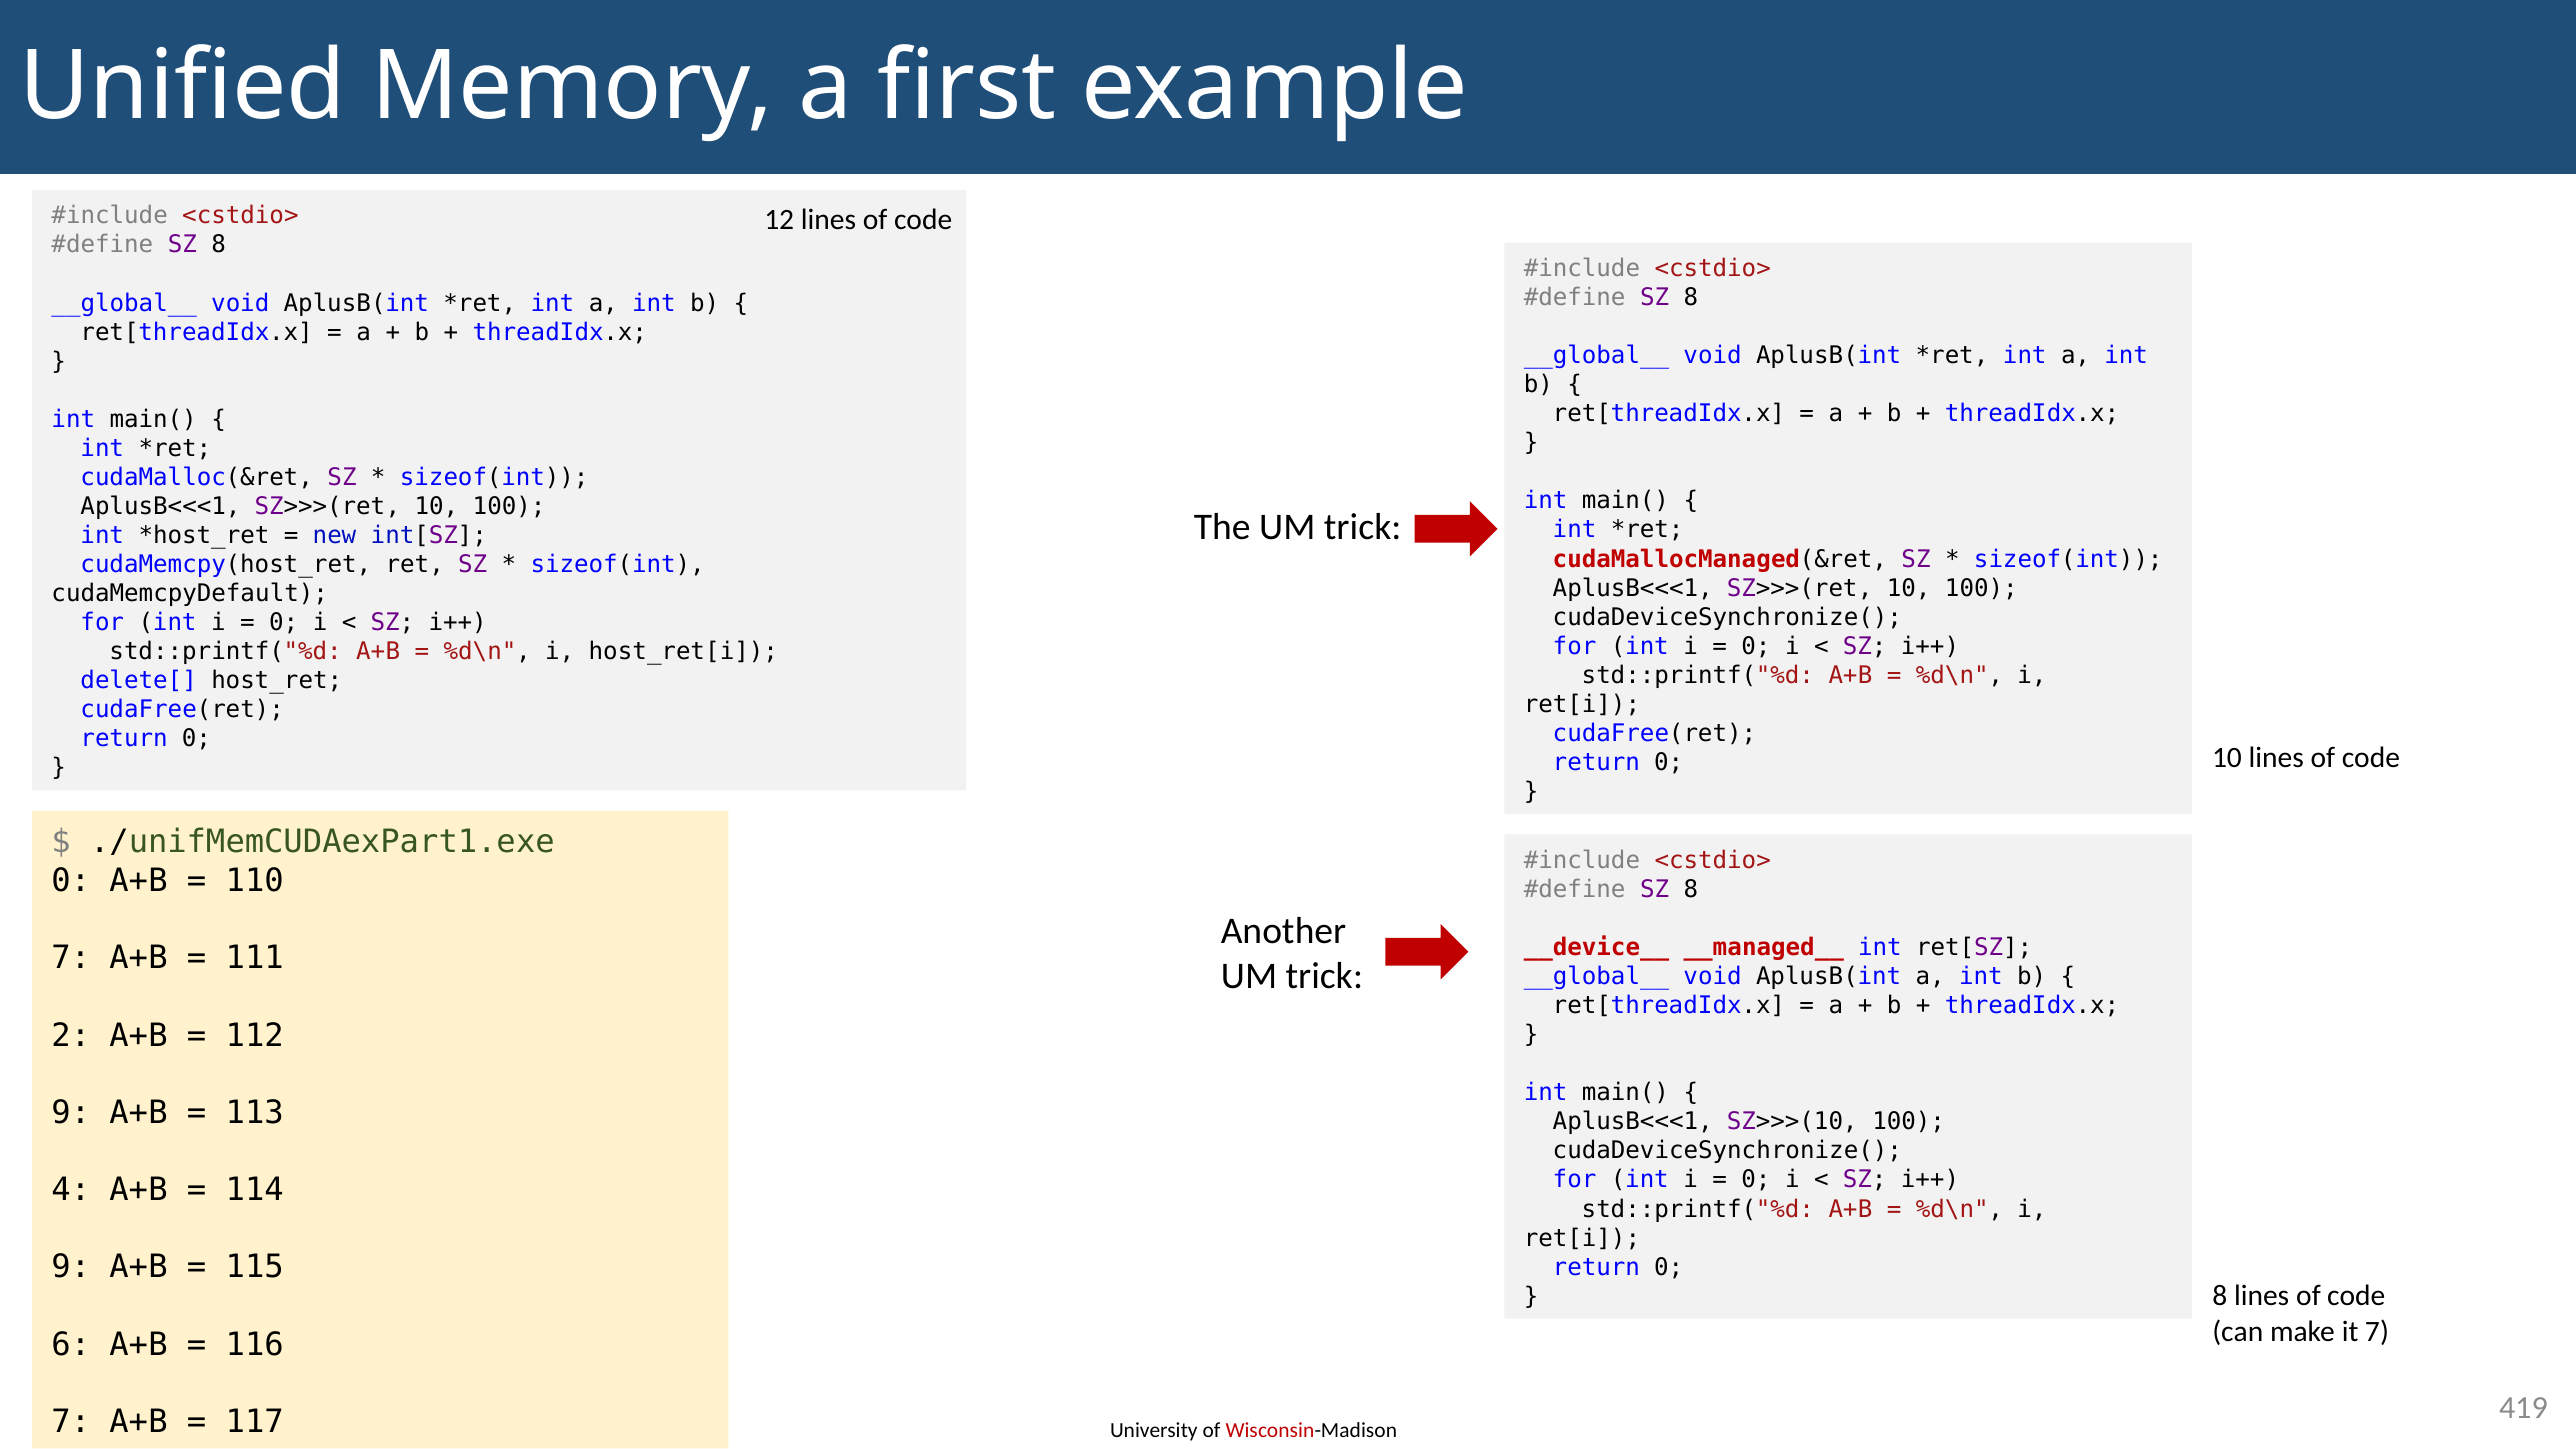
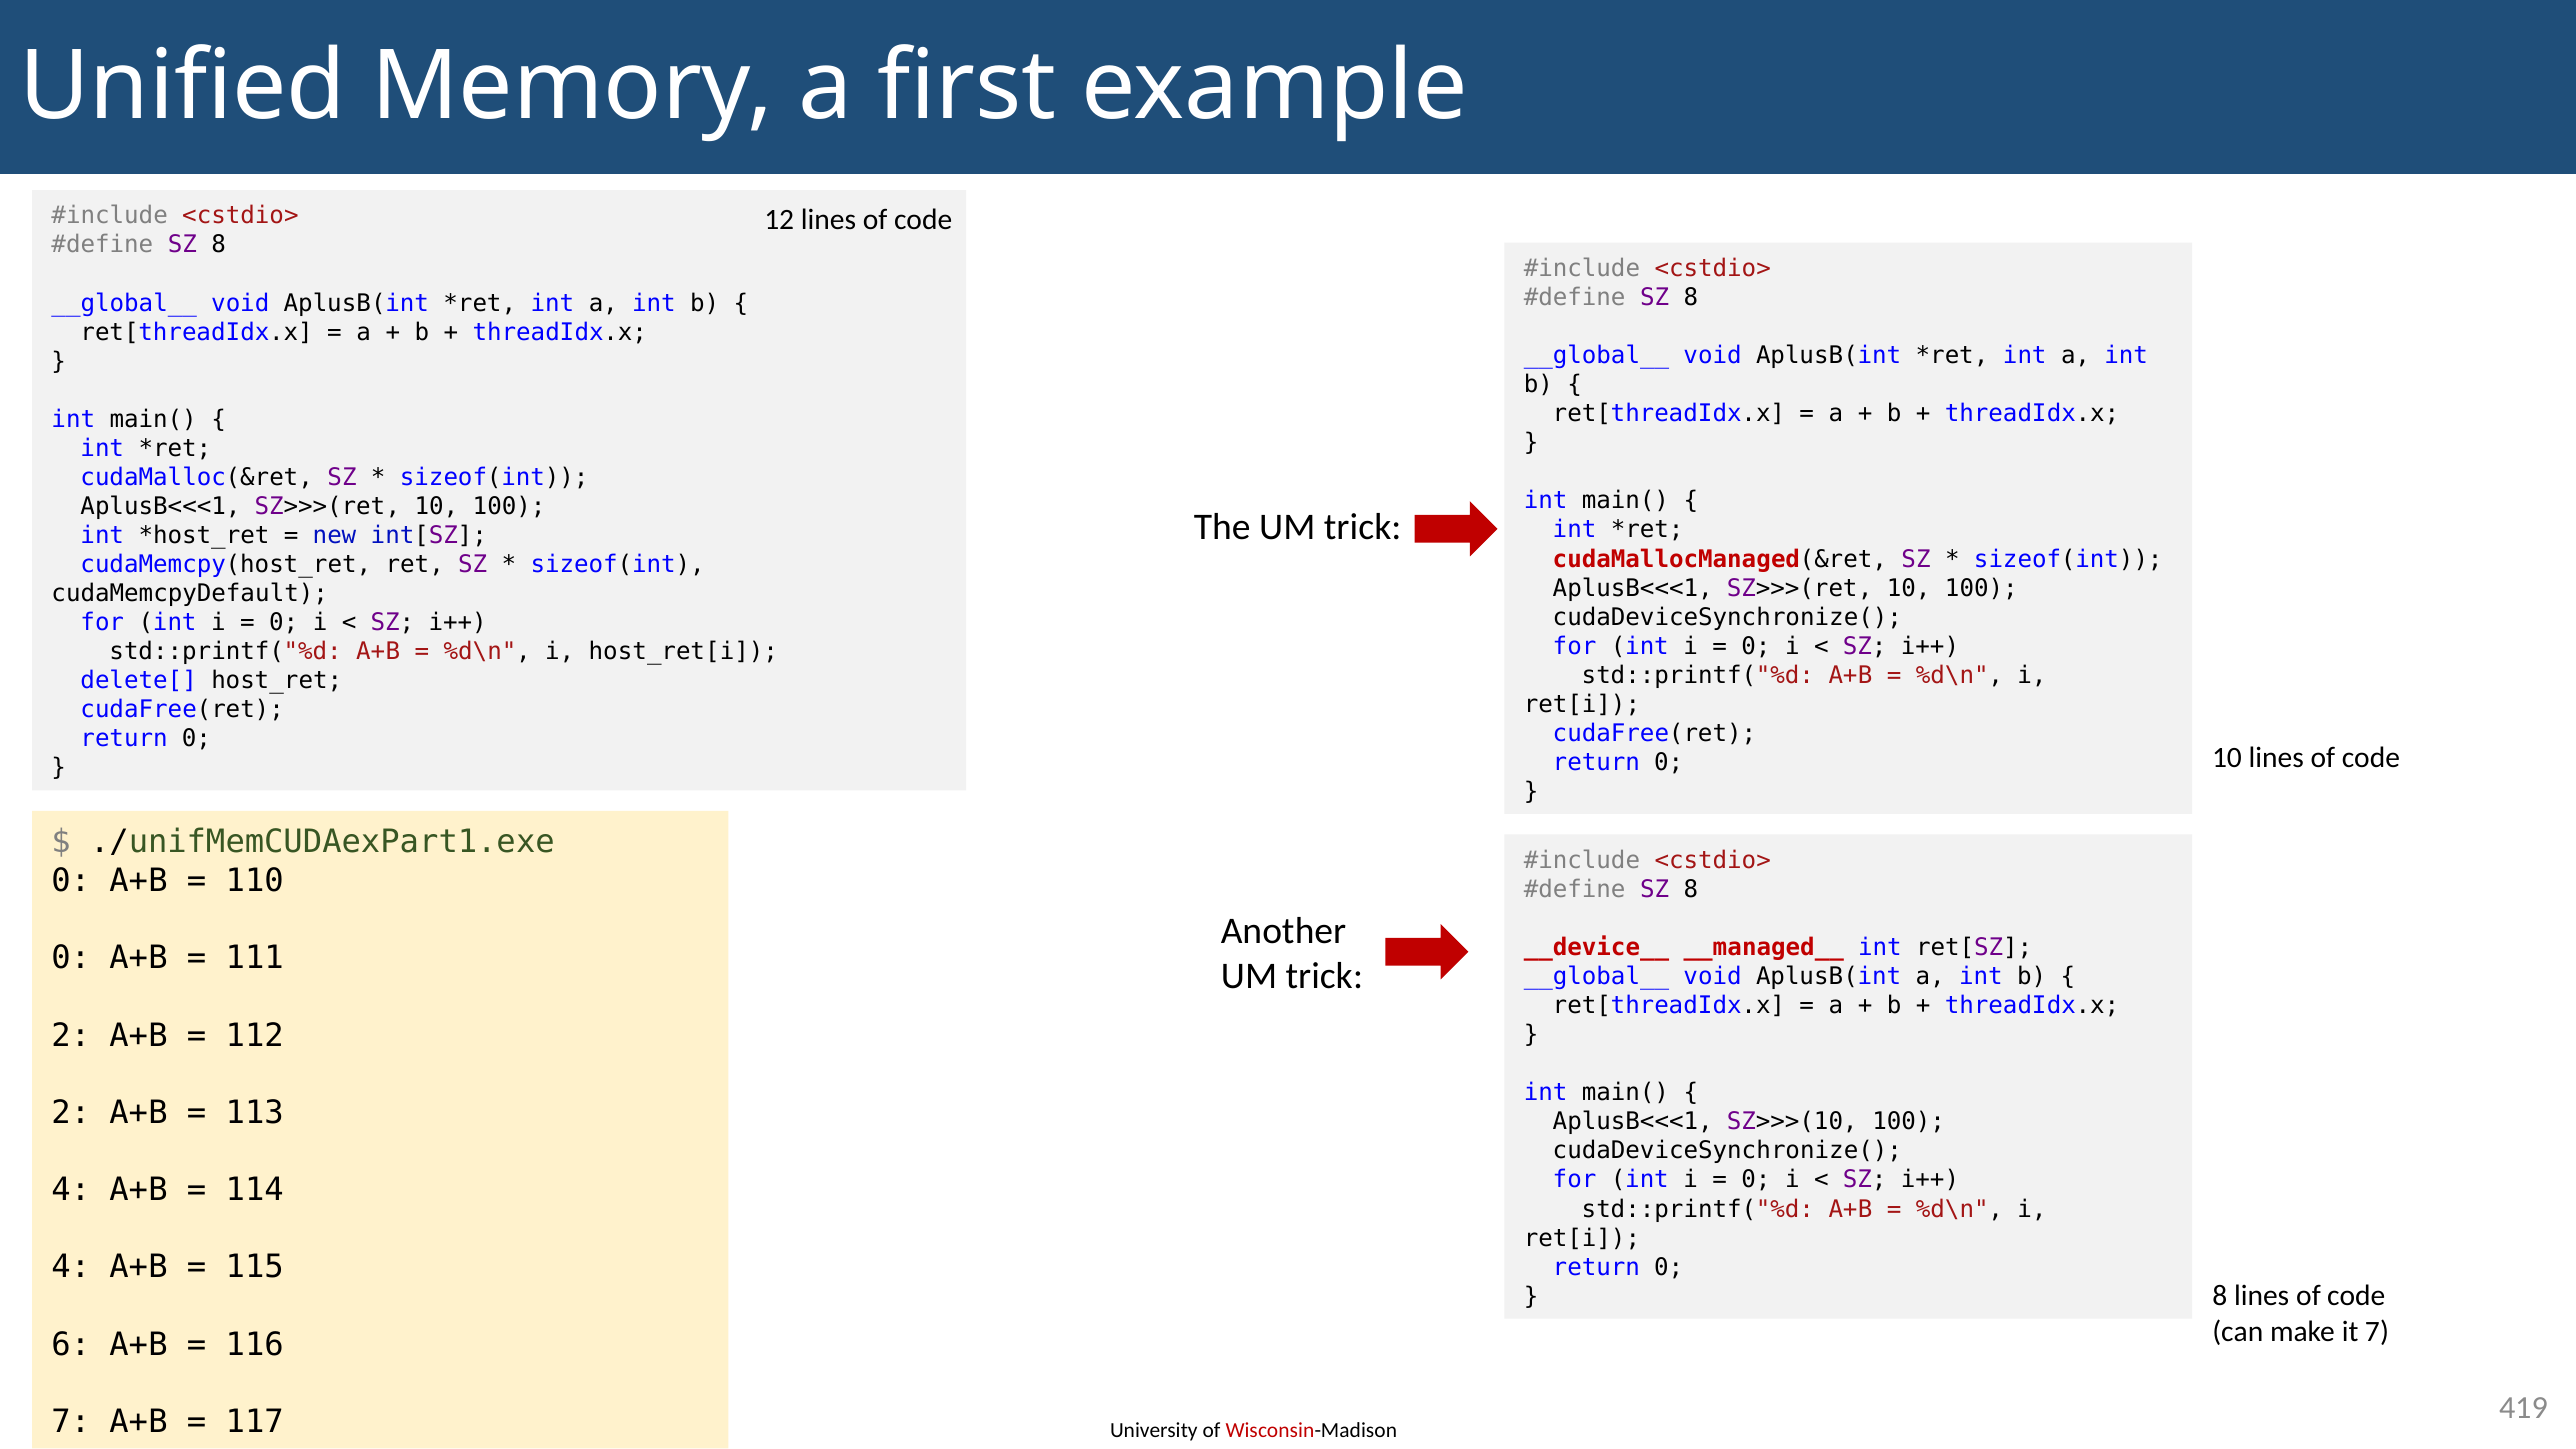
7: 7 -> 0 (71, 958)
9: 9 -> 2 (71, 1113)
9: 9 -> 4 (71, 1267)
